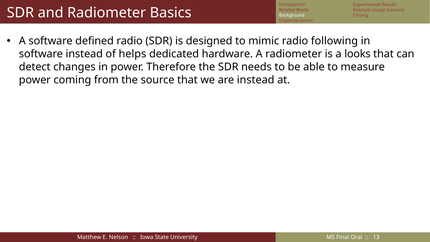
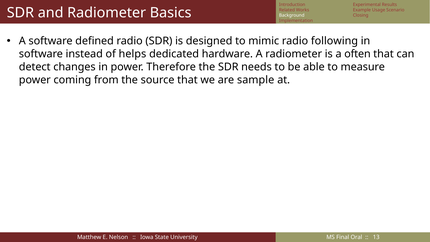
looks: looks -> often (357, 54)
are instead: instead -> sample (256, 80)
